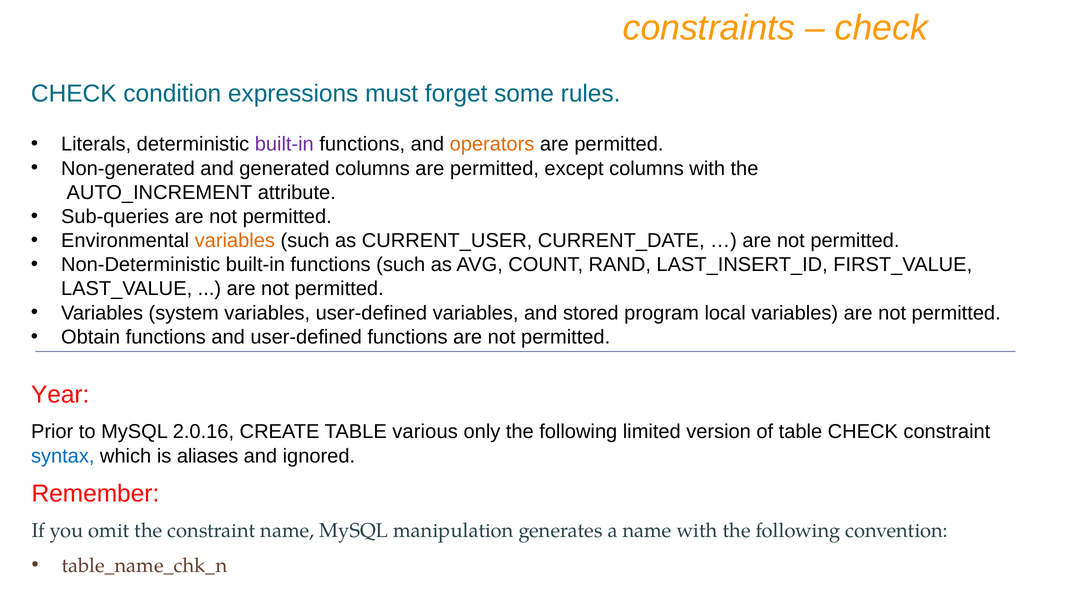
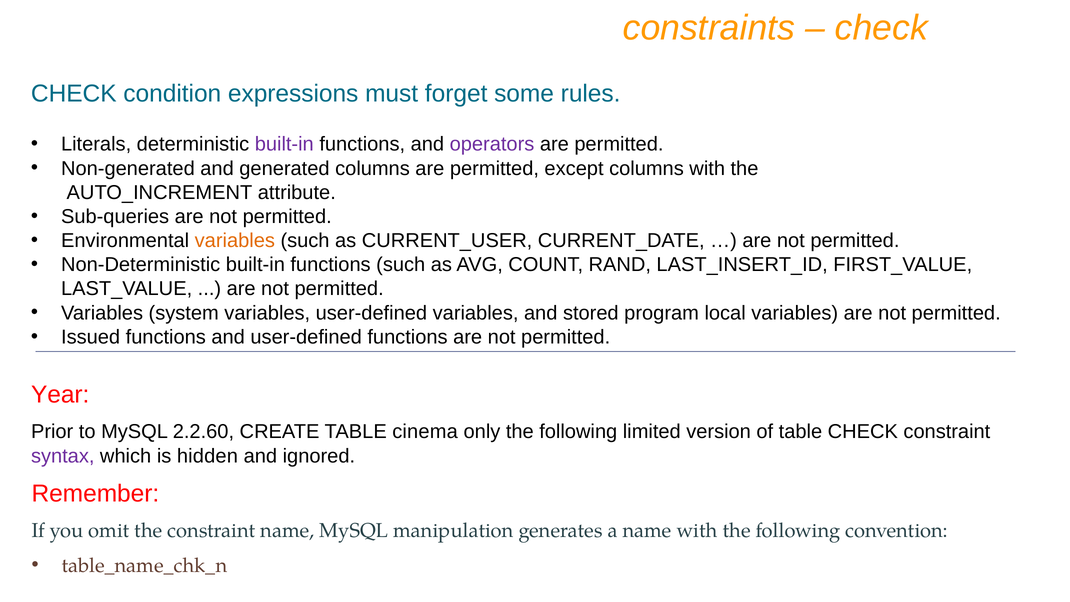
operators colour: orange -> purple (492, 144)
Obtain: Obtain -> Issued (91, 337)
2.0.16: 2.0.16 -> 2.2.60 (203, 432)
various: various -> cinema (425, 432)
syntax colour: blue -> purple (63, 456)
aliases: aliases -> hidden (207, 456)
